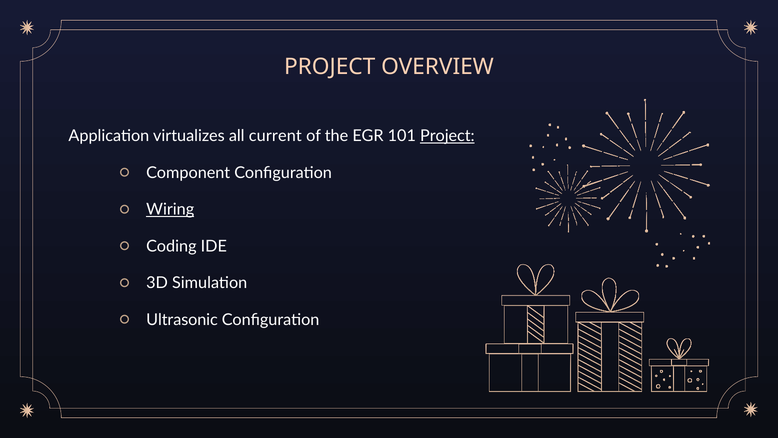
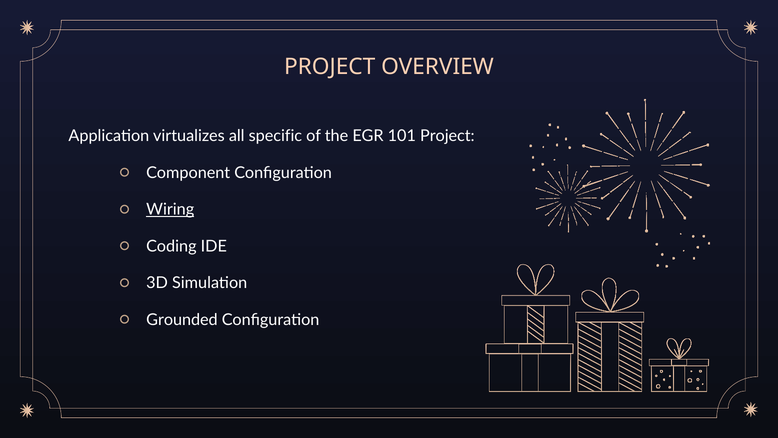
current: current -> specific (275, 136)
Project underline: present -> none (447, 136)
Ultrasonic: Ultrasonic -> Grounded (182, 320)
